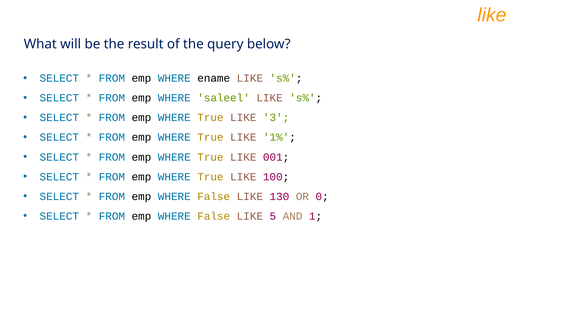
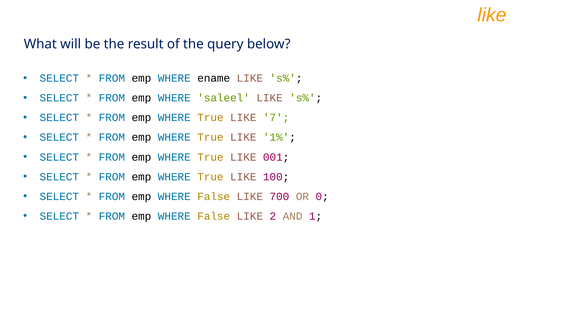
3: 3 -> 7 (276, 118)
130: 130 -> 700 (279, 197)
5: 5 -> 2 (273, 216)
